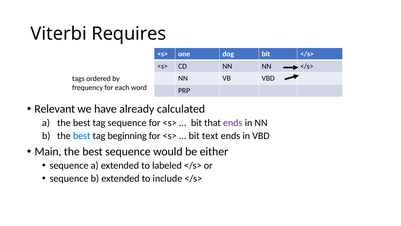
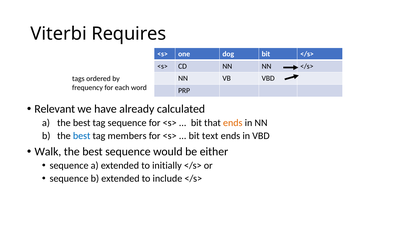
ends colour: purple -> orange (233, 123)
beginning: beginning -> members (127, 136)
Main: Main -> Walk (48, 151)
labeled: labeled -> initially (167, 165)
